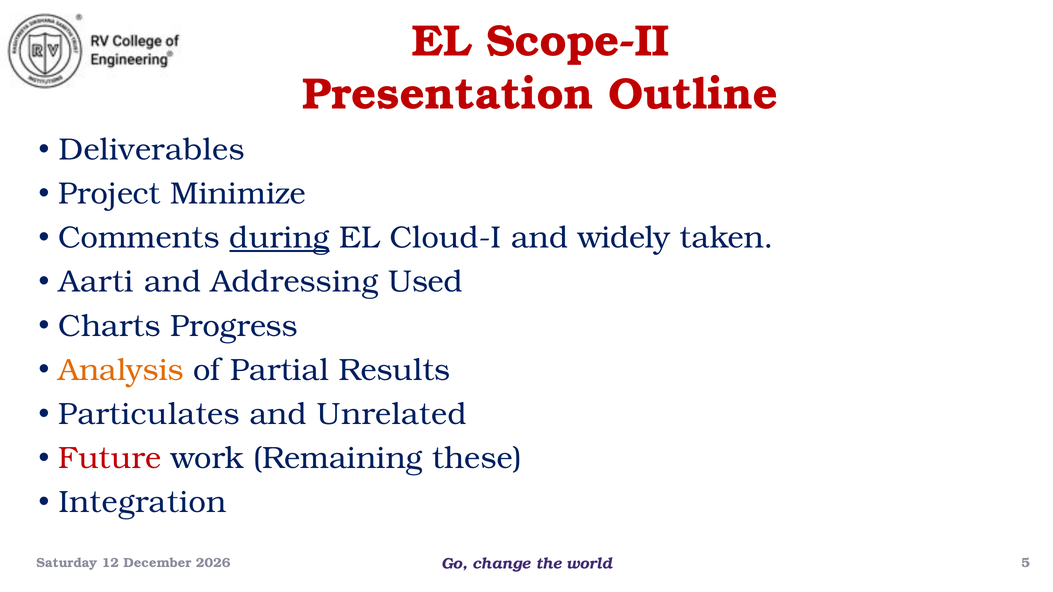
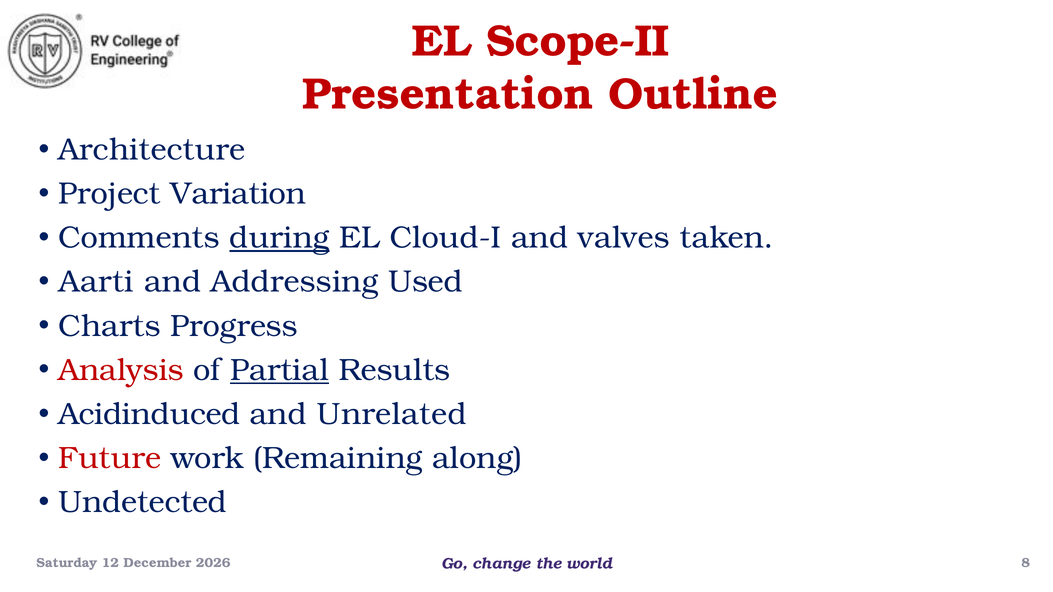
Deliverables: Deliverables -> Architecture (152, 150)
Minimize: Minimize -> Variation (238, 194)
widely: widely -> valves (624, 238)
Analysis colour: orange -> red (121, 370)
Partial underline: none -> present (279, 370)
Particulates: Particulates -> Acidinduced (149, 414)
these: these -> along (477, 458)
Integration: Integration -> Undetected (143, 502)
5: 5 -> 8 (1026, 563)
